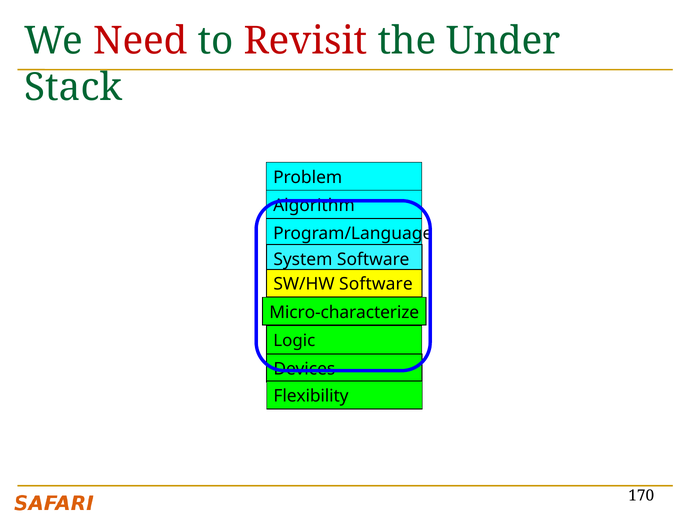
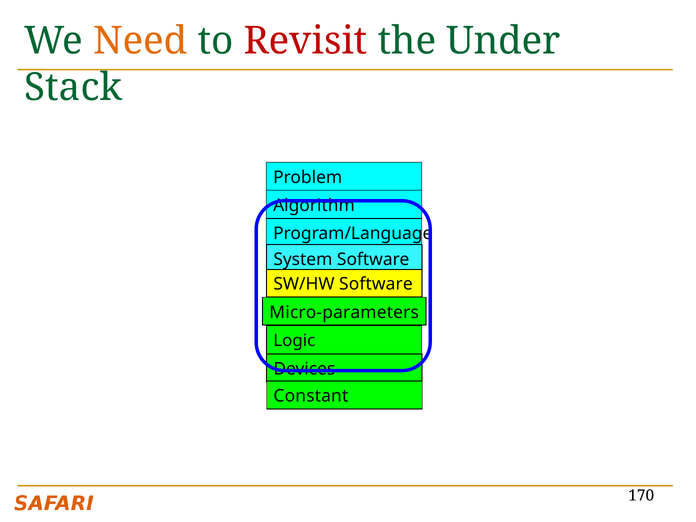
Need colour: red -> orange (140, 41)
Micro-characterize: Micro-characterize -> Micro-parameters (344, 312)
Flexibility: Flexibility -> Constant (311, 396)
